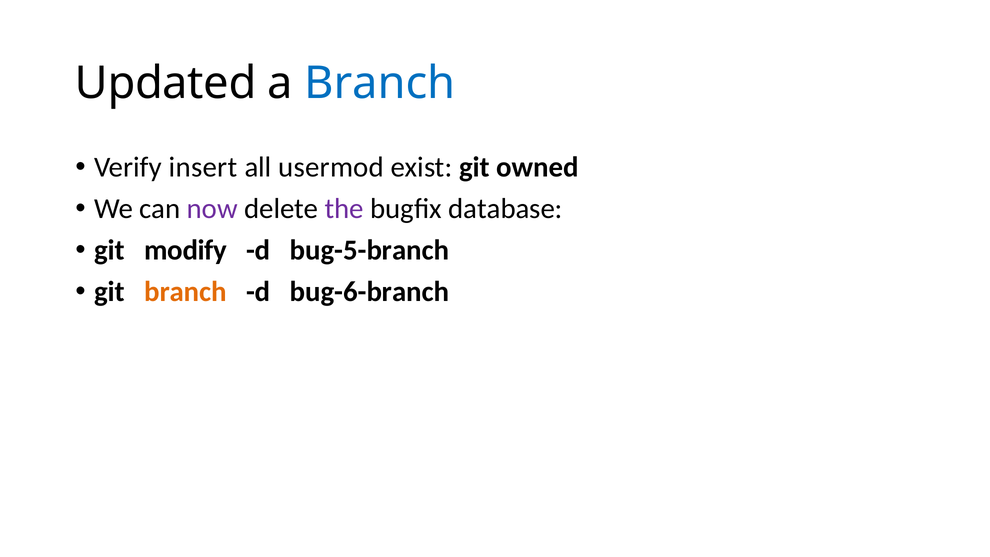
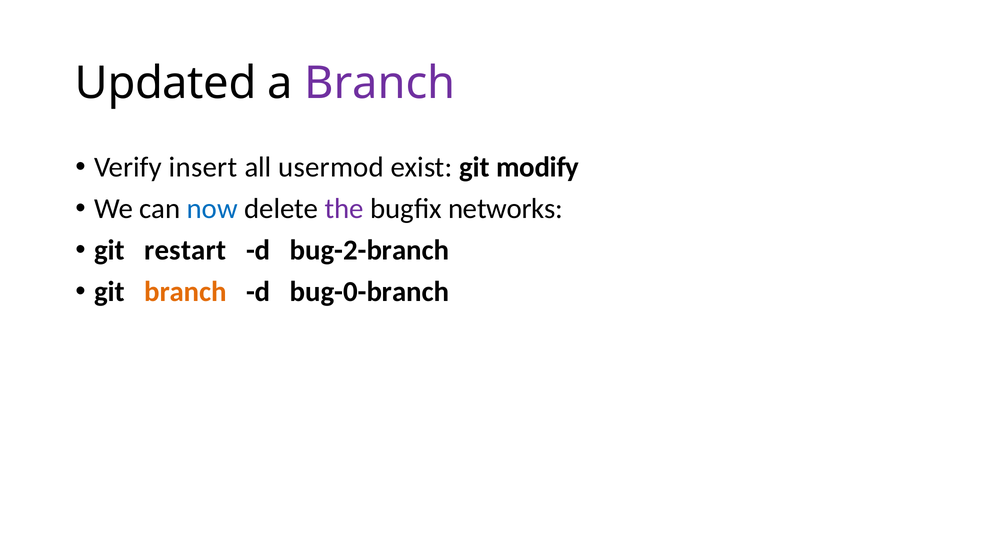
Branch colour: blue -> purple (380, 83)
owned: owned -> modify (538, 167)
now colour: purple -> blue (212, 209)
database: database -> networks (506, 209)
modify: modify -> restart (185, 250)
bug-5-branch: bug-5-branch -> bug-2-branch (370, 250)
bug-6-branch: bug-6-branch -> bug-0-branch (370, 292)
